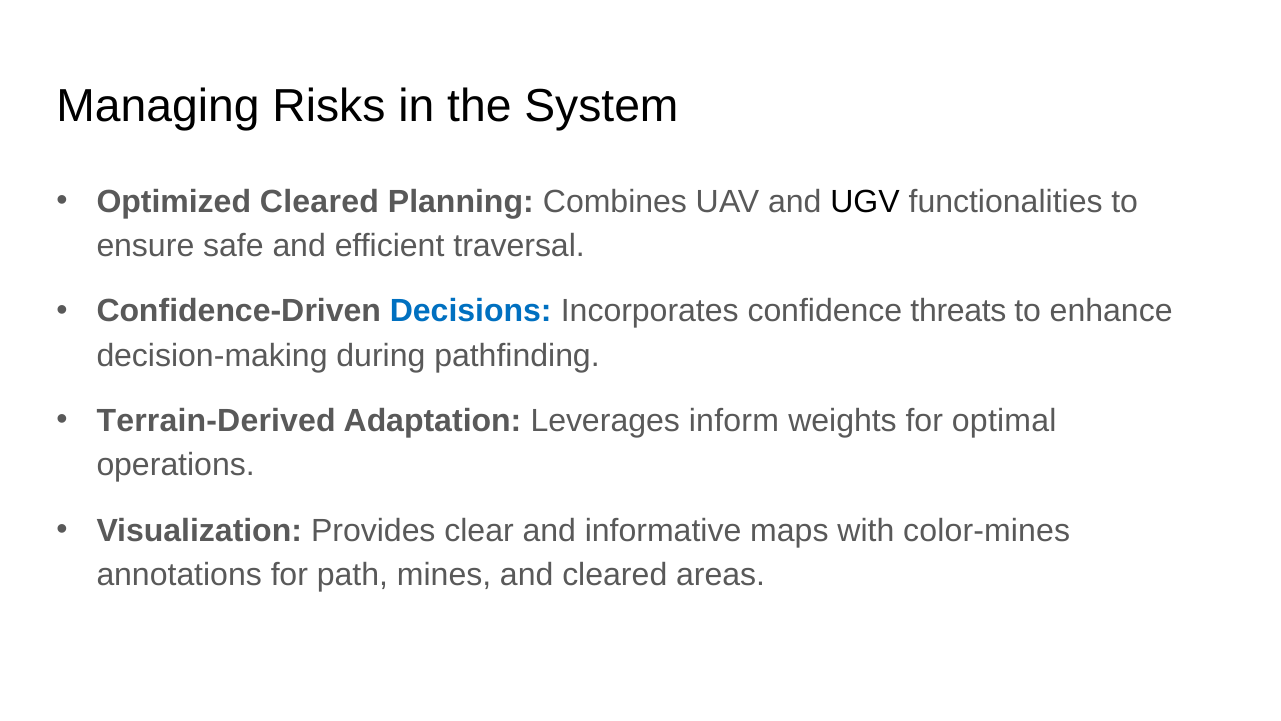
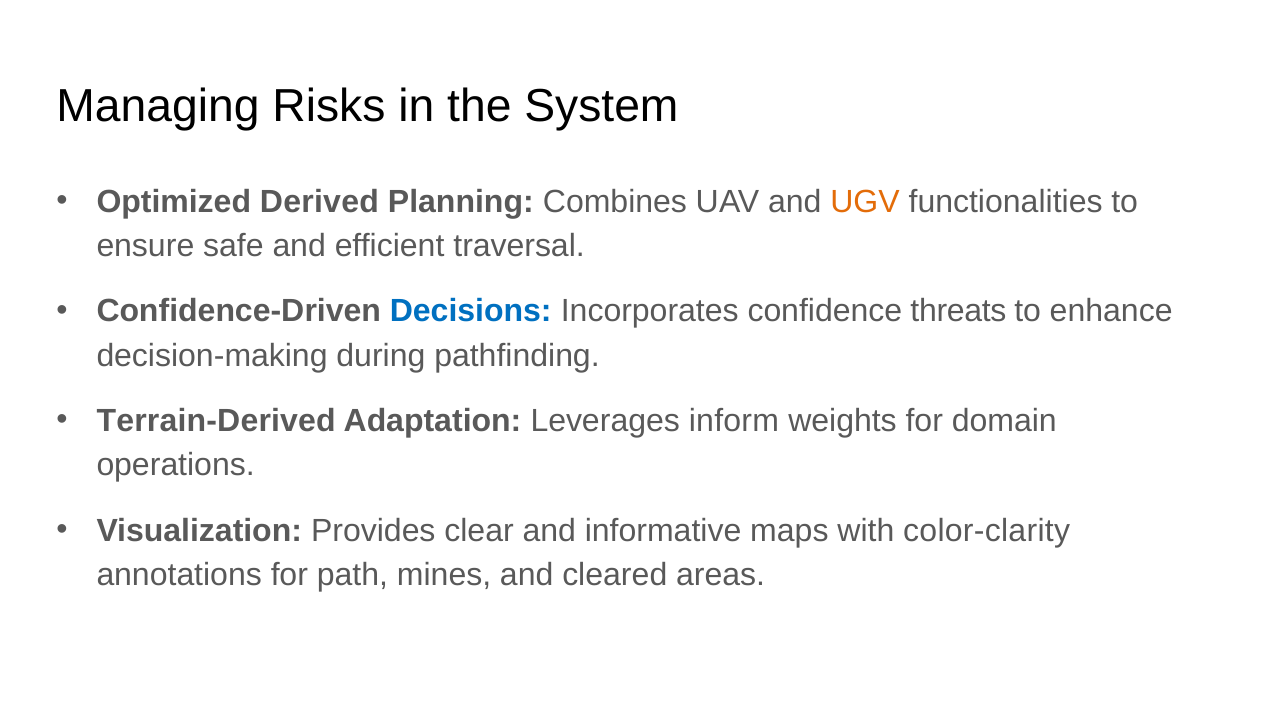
Optimized Cleared: Cleared -> Derived (319, 201)
UGV colour: black -> orange (865, 201)
optimal: optimal -> domain (1004, 421)
color-mines: color-mines -> color-clarity (987, 531)
